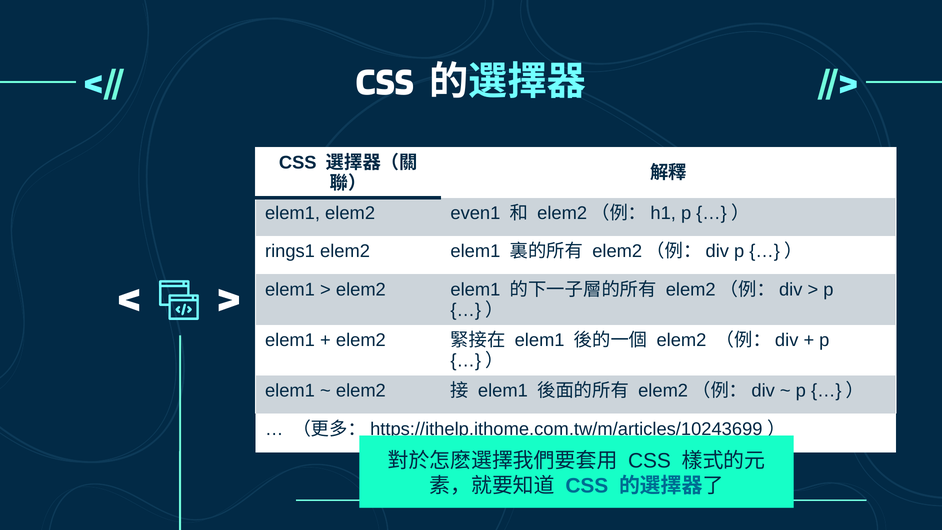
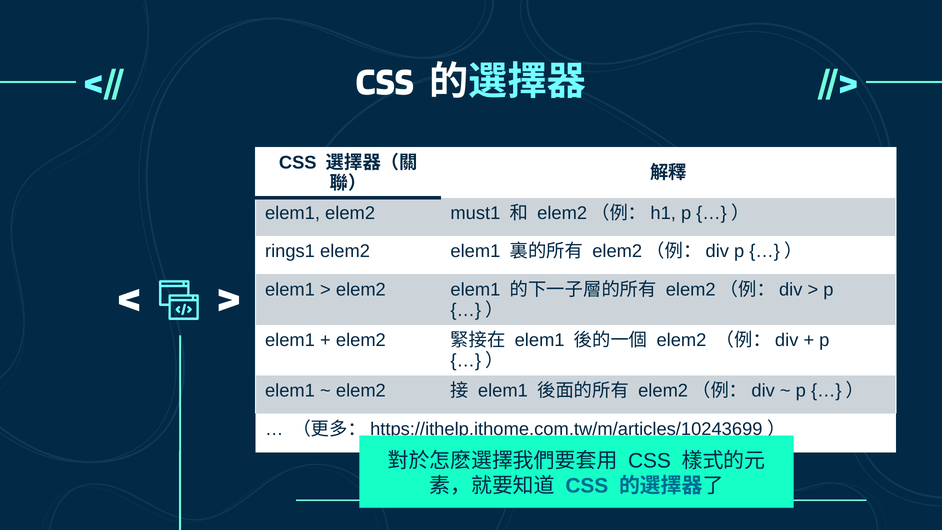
even1: even1 -> must1 (475, 213)
